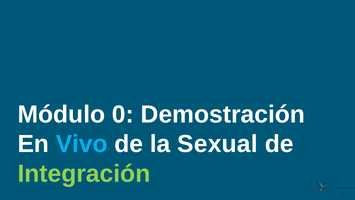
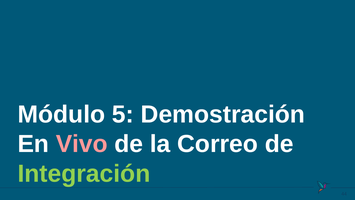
0: 0 -> 5 (123, 114)
Vivo colour: light blue -> pink (82, 144)
Sexual: Sexual -> Correo (218, 144)
